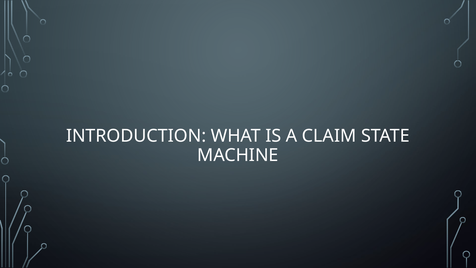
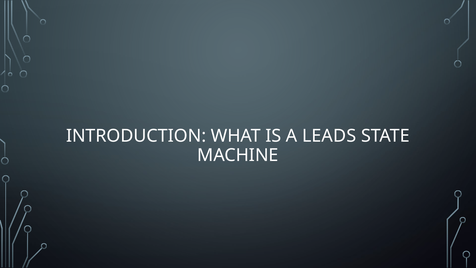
CLAIM: CLAIM -> LEADS (329, 136)
